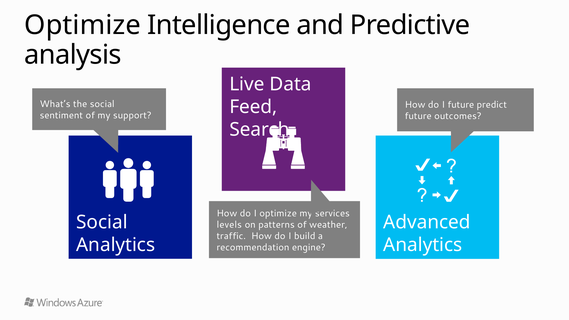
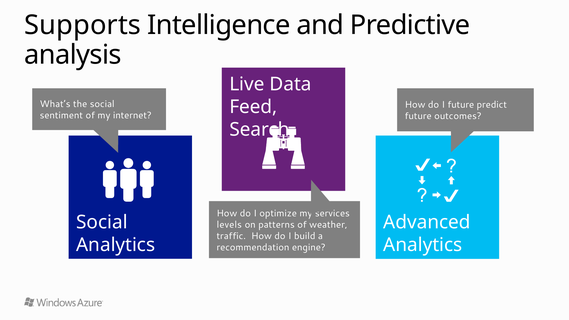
Optimize: Optimize -> Supports (83, 25)
support: support -> internet (132, 116)
